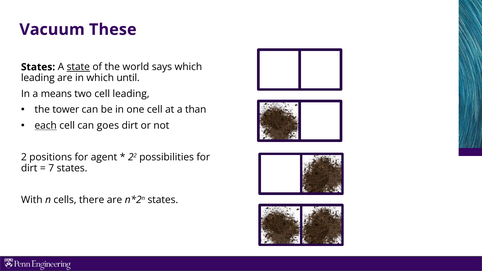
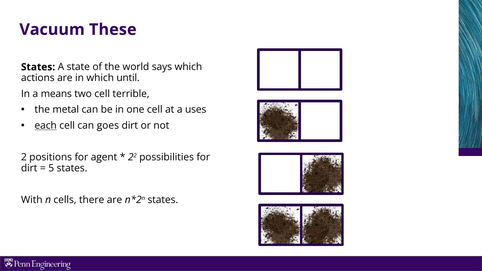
state underline: present -> none (78, 67)
leading: leading -> actions (38, 78)
cell leading: leading -> terrible (131, 94)
tower: tower -> metal (66, 110)
than: than -> uses (196, 110)
7: 7 -> 5 (51, 168)
